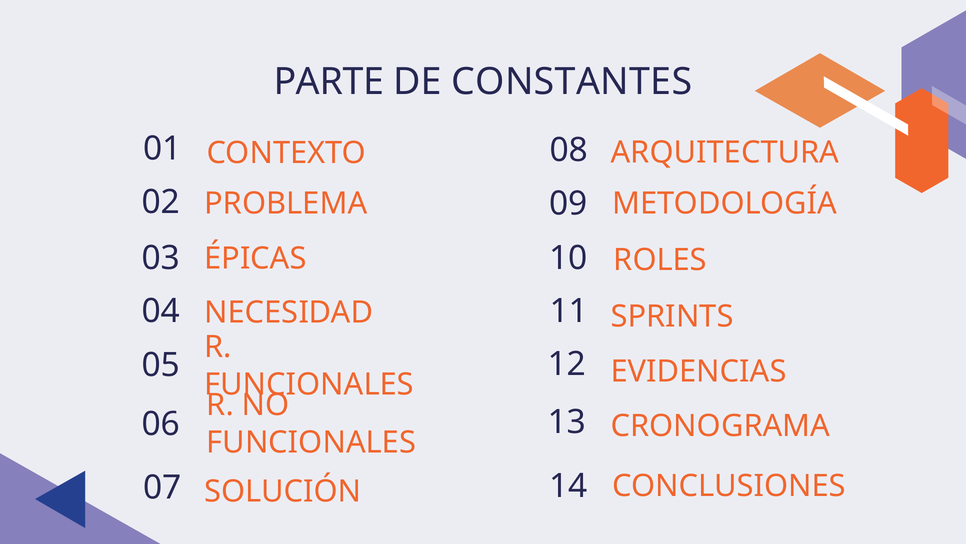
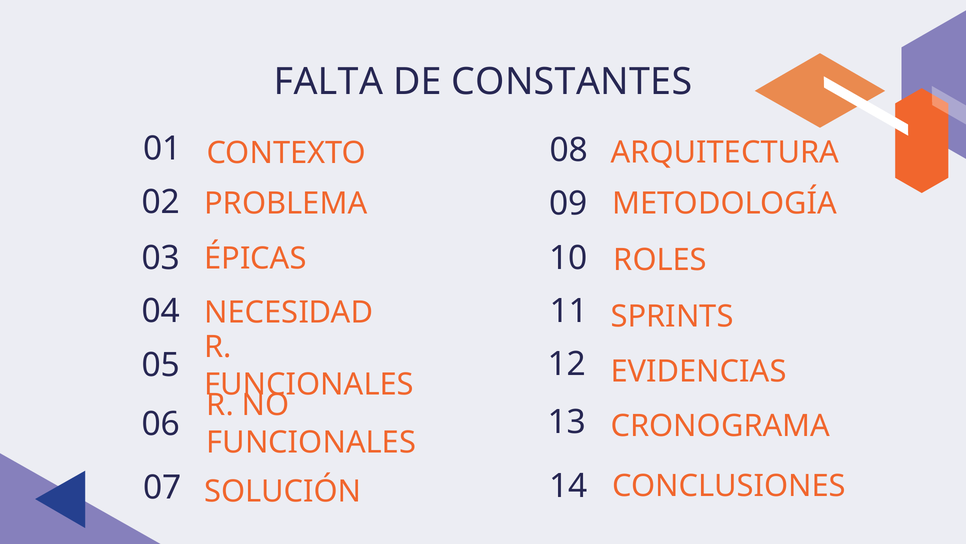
PARTE: PARTE -> FALTA (328, 82)
